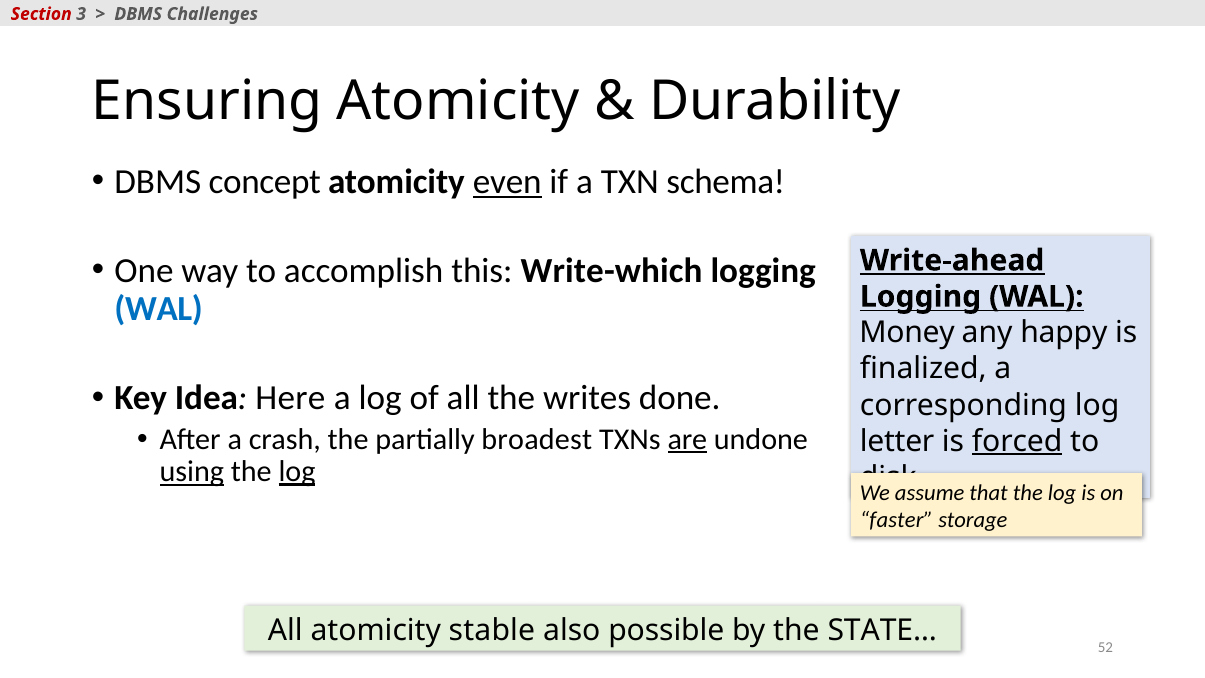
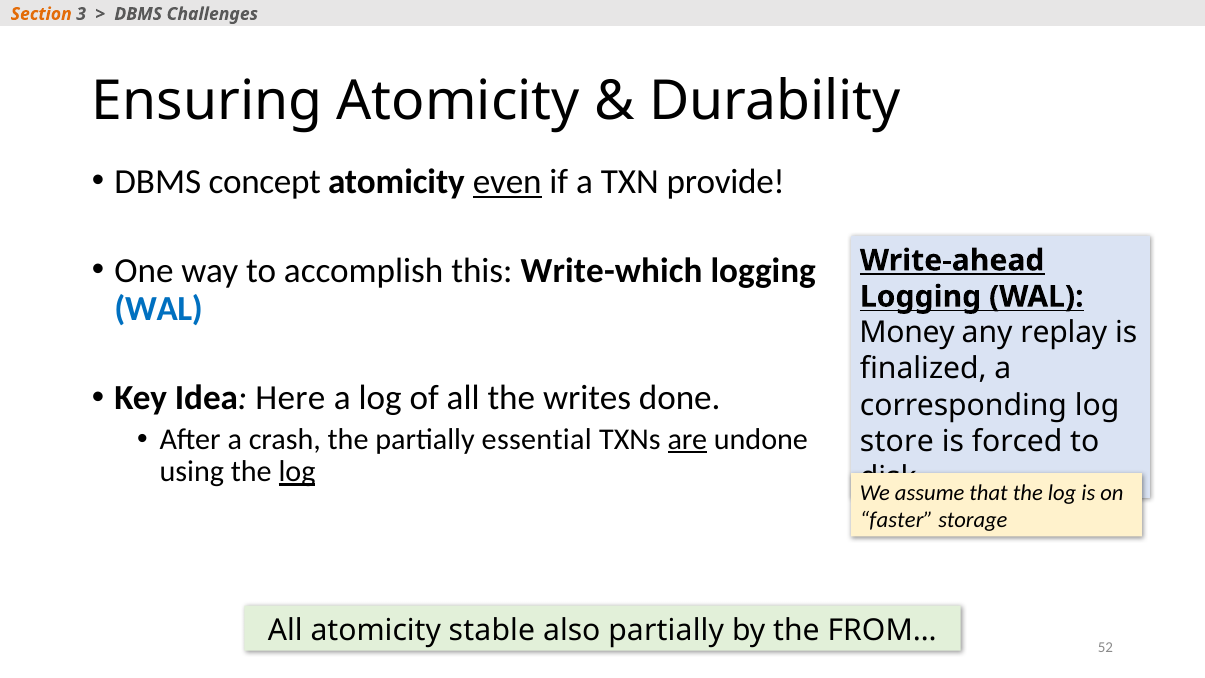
Section colour: red -> orange (41, 14)
schema: schema -> provide (726, 181)
happy: happy -> replay (1064, 333)
broadest: broadest -> essential (537, 439)
letter: letter -> store (897, 441)
forced underline: present -> none (1017, 441)
using underline: present -> none (192, 472)
also possible: possible -> partially (666, 630)
STATE…: STATE… -> FROM… (882, 630)
